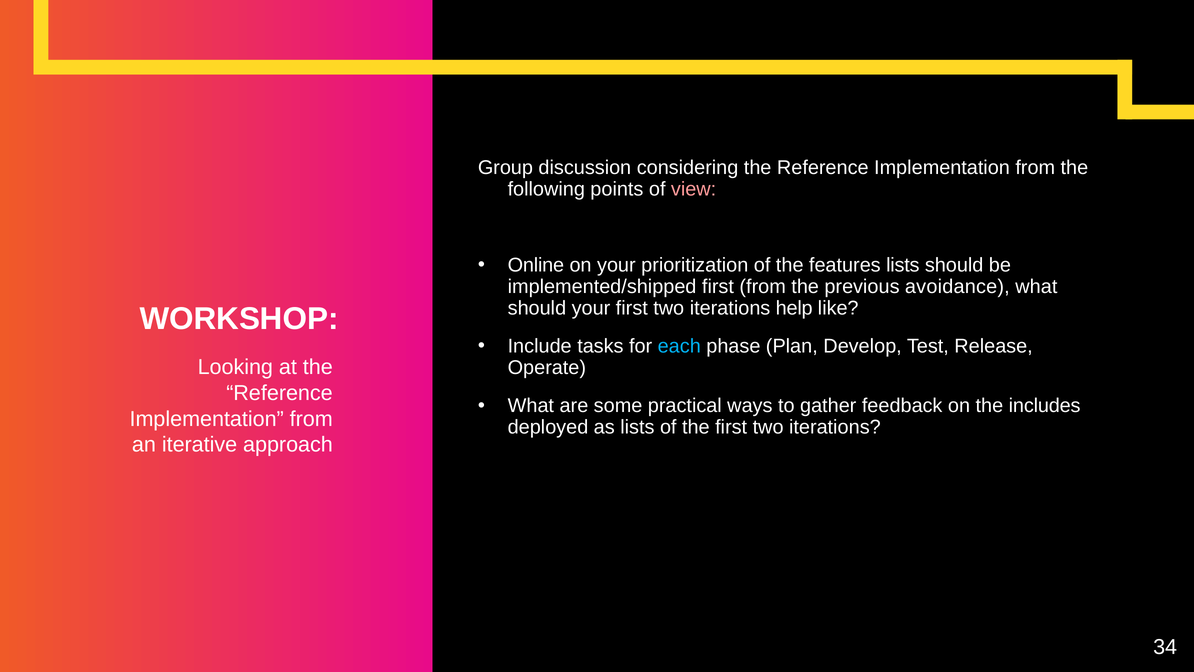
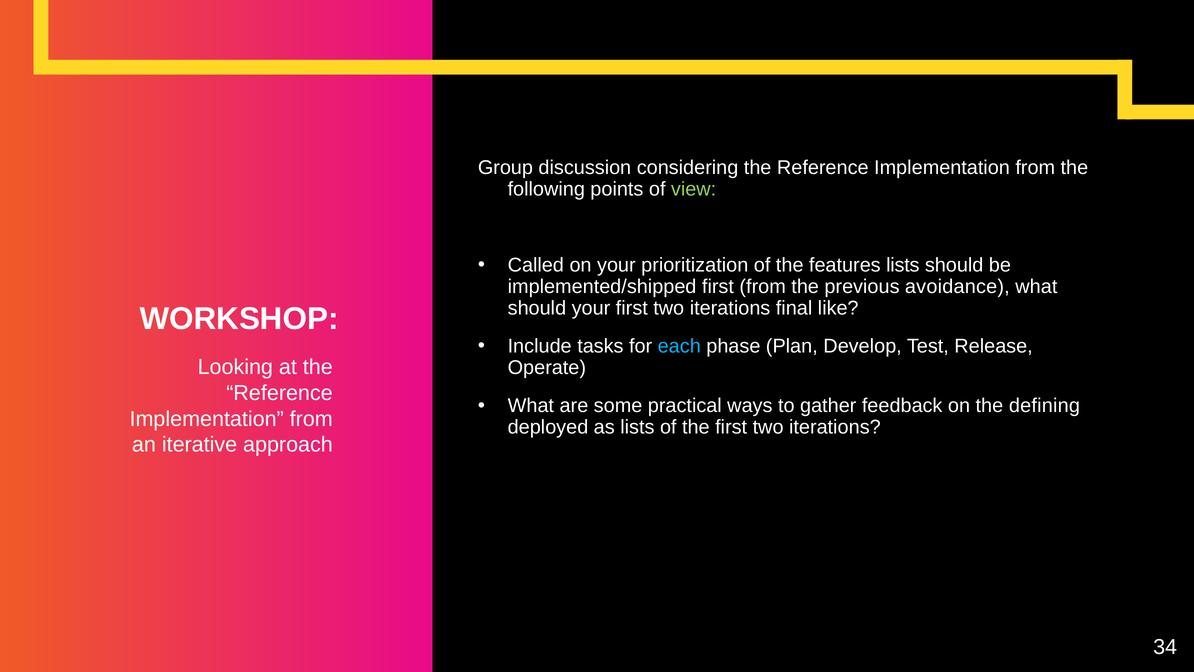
view colour: pink -> light green (694, 189)
Online: Online -> Called (536, 265)
help: help -> final (794, 308)
includes: includes -> defining (1044, 406)
